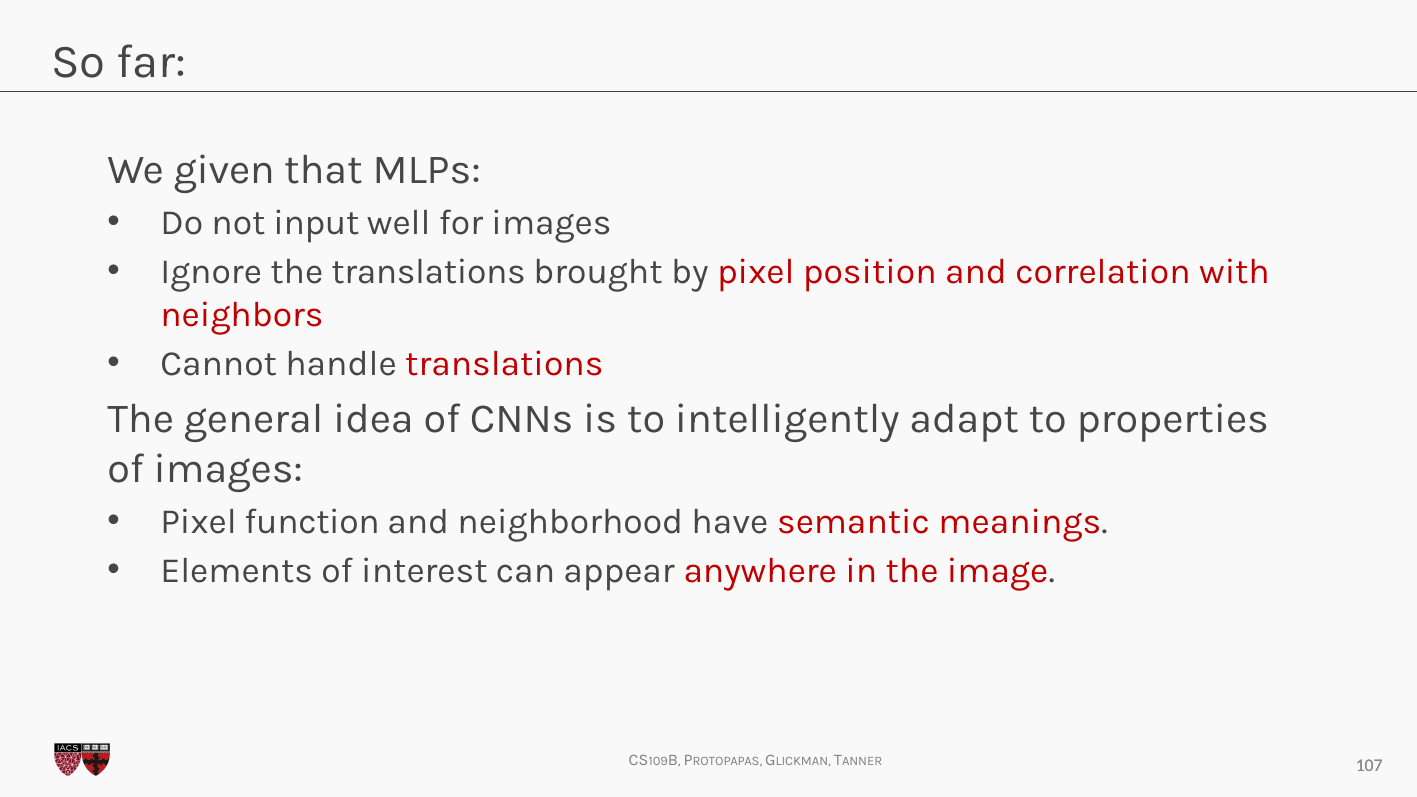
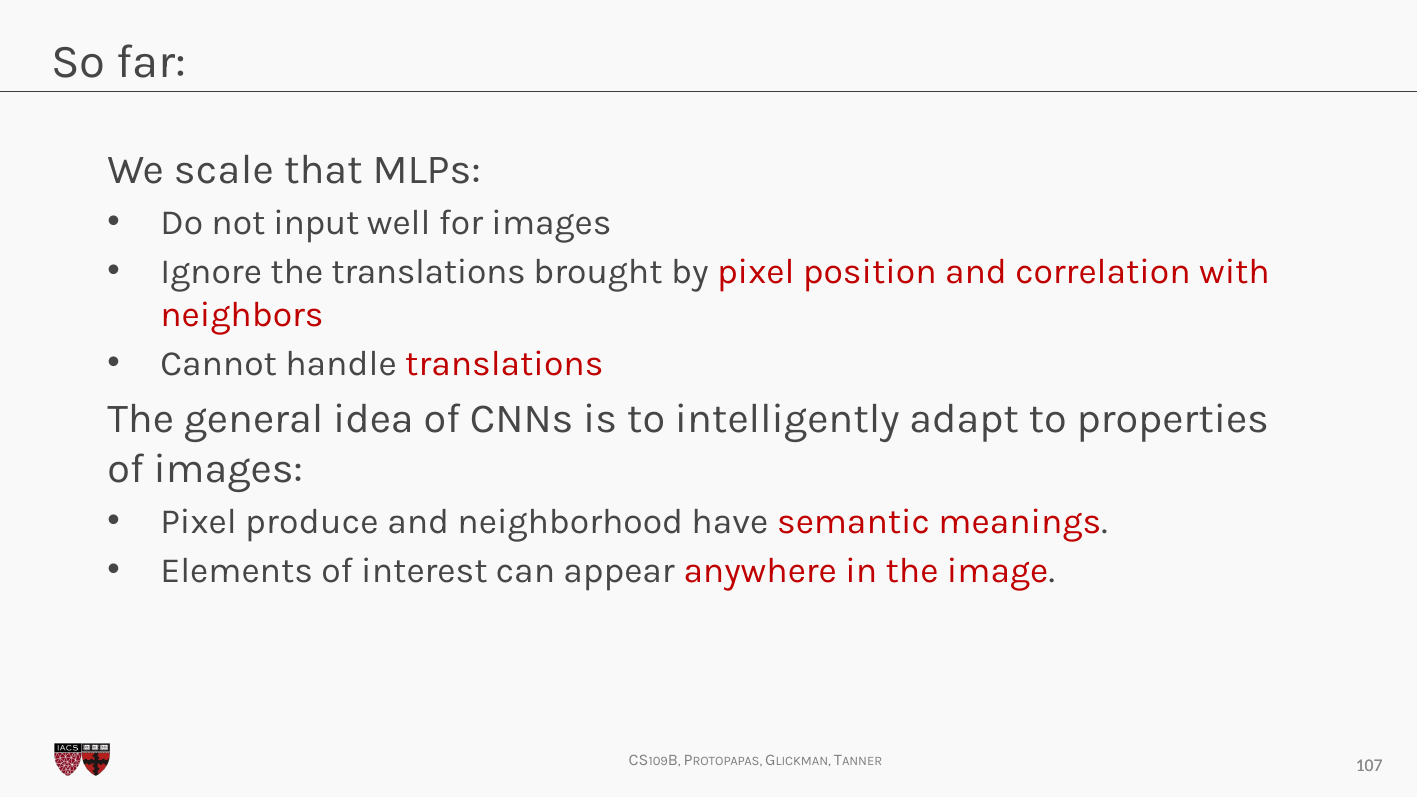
given: given -> scale (224, 170)
function: function -> produce (312, 521)
